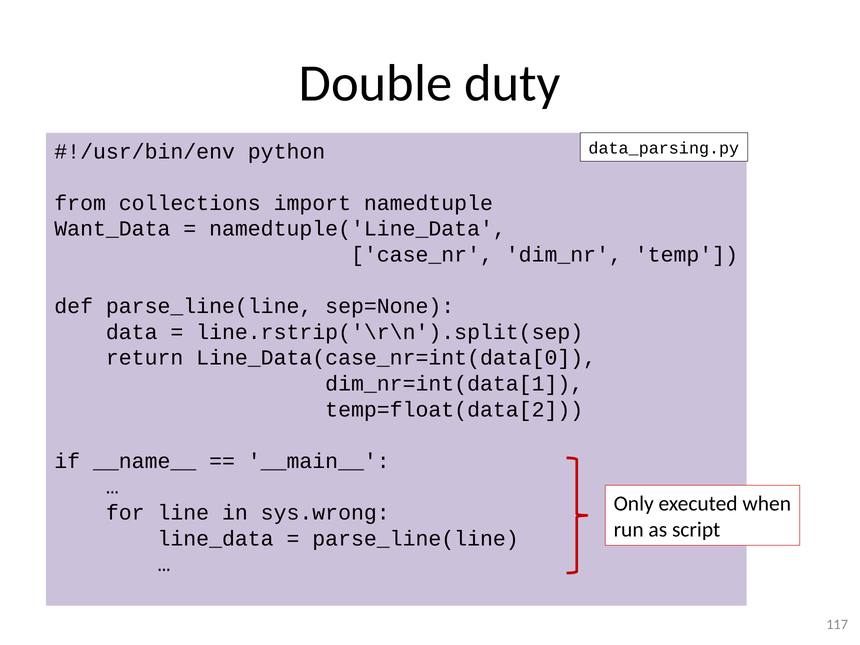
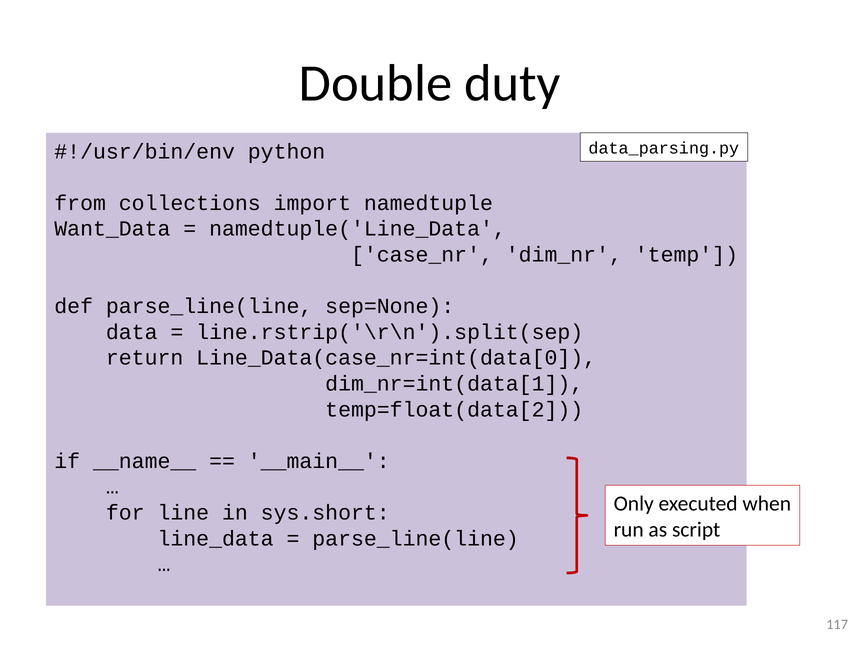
sys.wrong: sys.wrong -> sys.short (325, 513)
